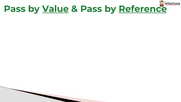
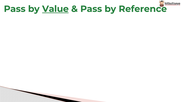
Reference underline: present -> none (143, 9)
